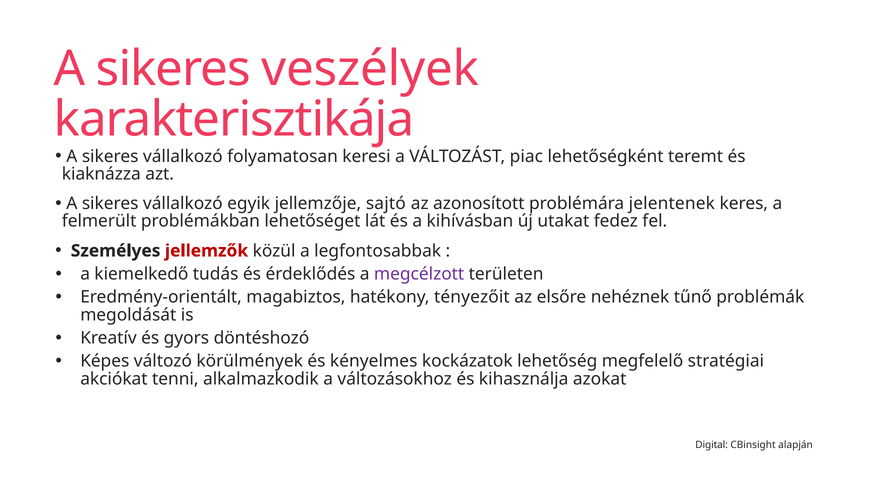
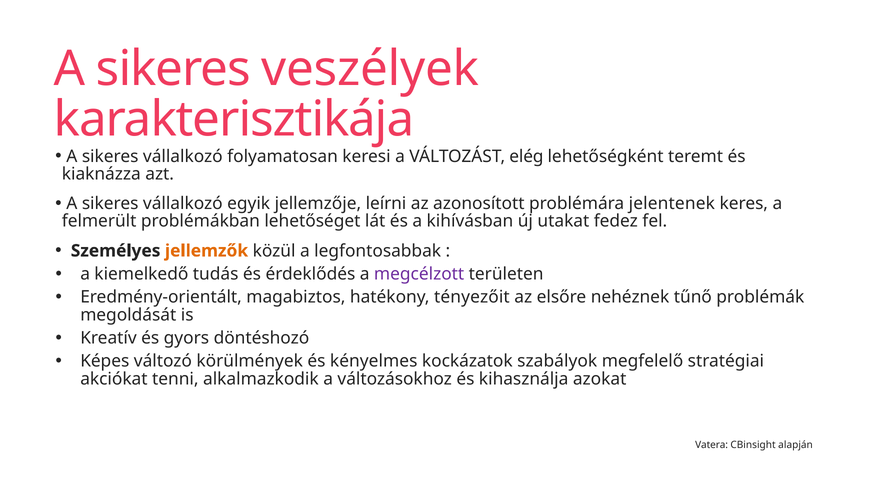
piac: piac -> elég (526, 156)
sajtó: sajtó -> leírni (386, 204)
jellemzők colour: red -> orange (207, 251)
lehetőség: lehetőség -> szabályok (557, 361)
Digital: Digital -> Vatera (712, 445)
